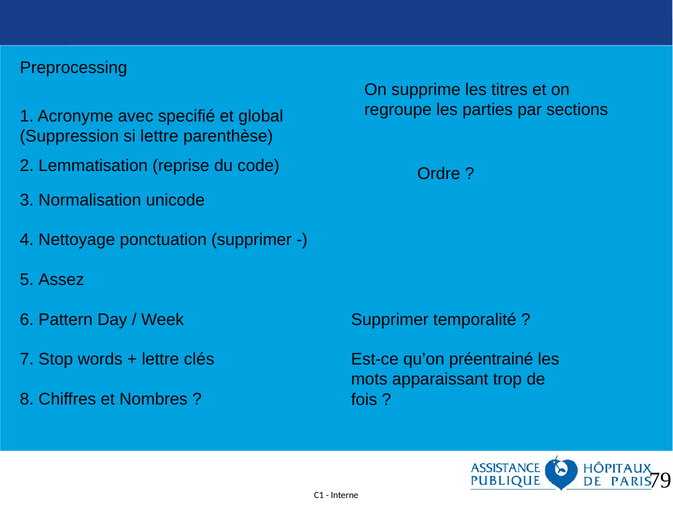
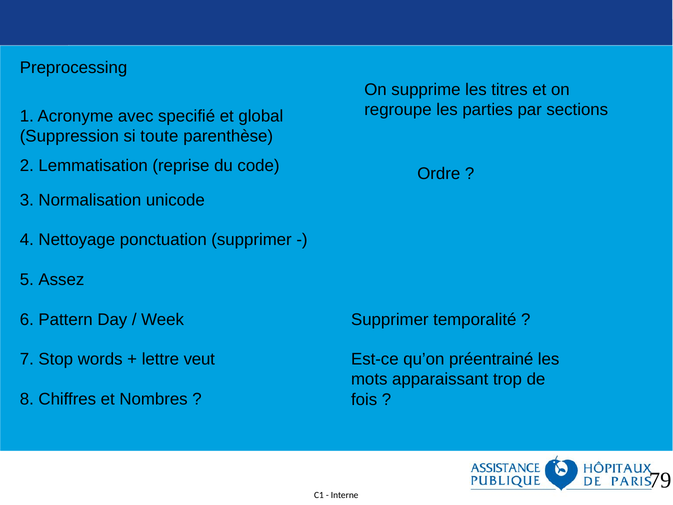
si lettre: lettre -> toute (159, 136)
clés: clés -> veut (199, 359)
